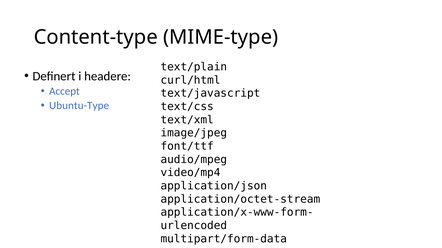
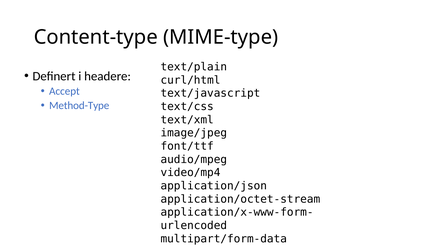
Ubuntu-Type: Ubuntu-Type -> Method-Type (79, 106)
